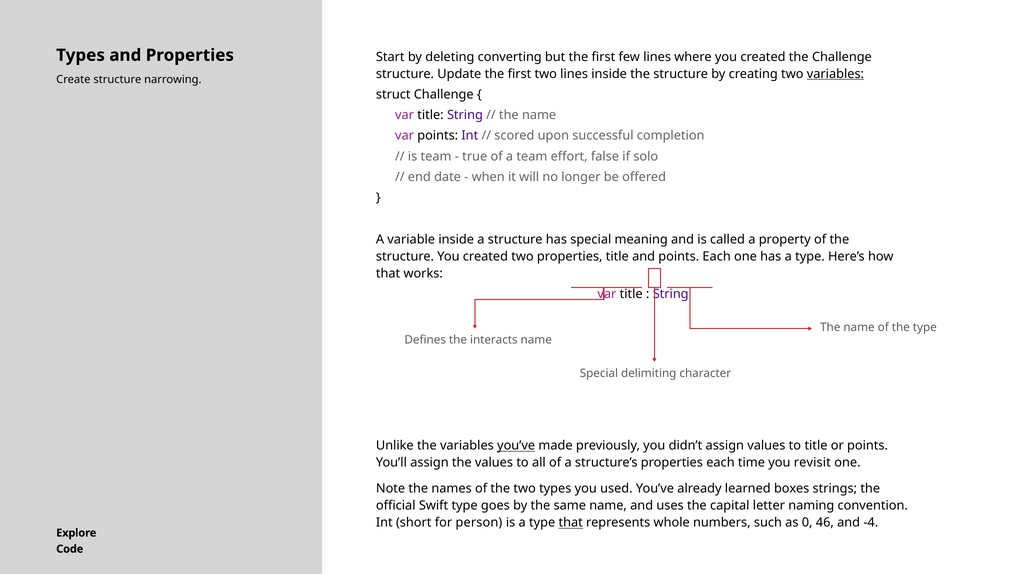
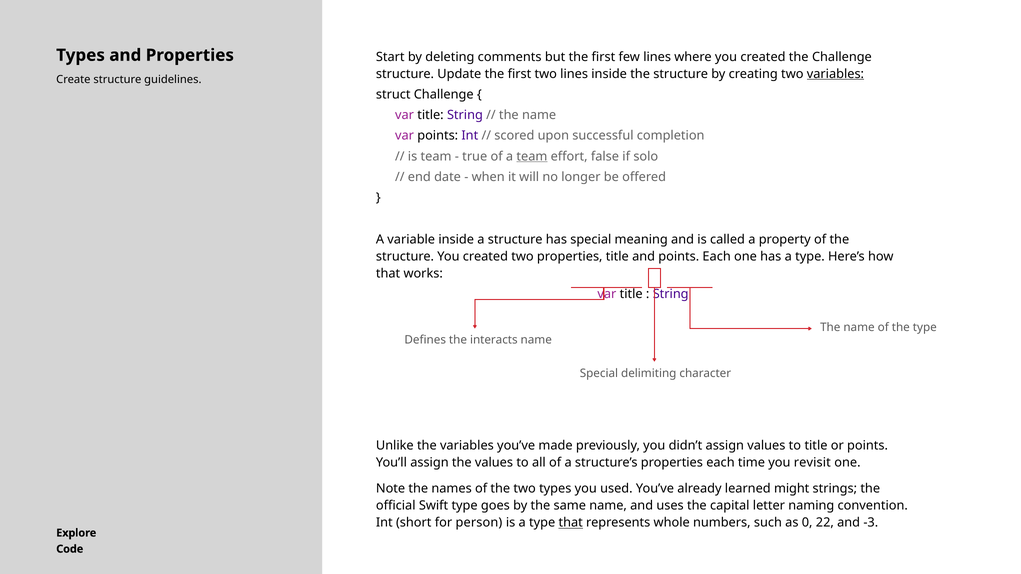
converting: converting -> comments (510, 57)
narrowing: narrowing -> guidelines (173, 79)
team underline: none -> present (532, 156)
you’ve underline: present -> none (516, 446)
boxes: boxes -> might (792, 489)
46: 46 -> 22 (825, 523)
-4: -4 -> -3 (871, 523)
